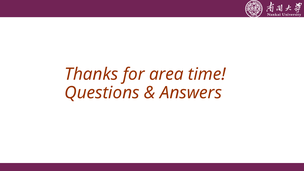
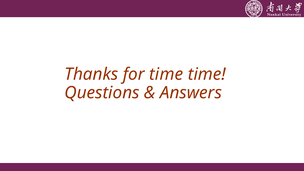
for area: area -> time (166, 74)
